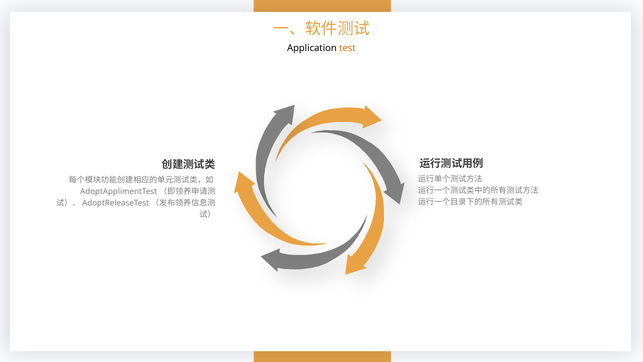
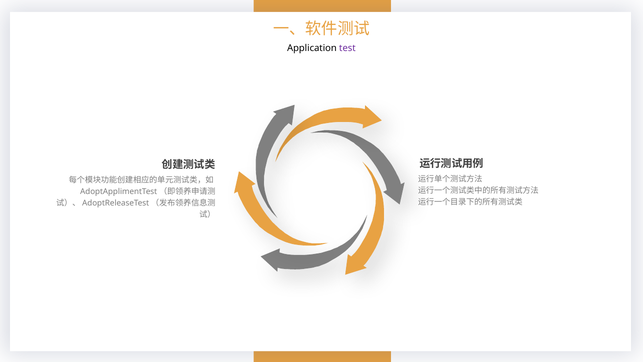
test colour: orange -> purple (347, 48)
